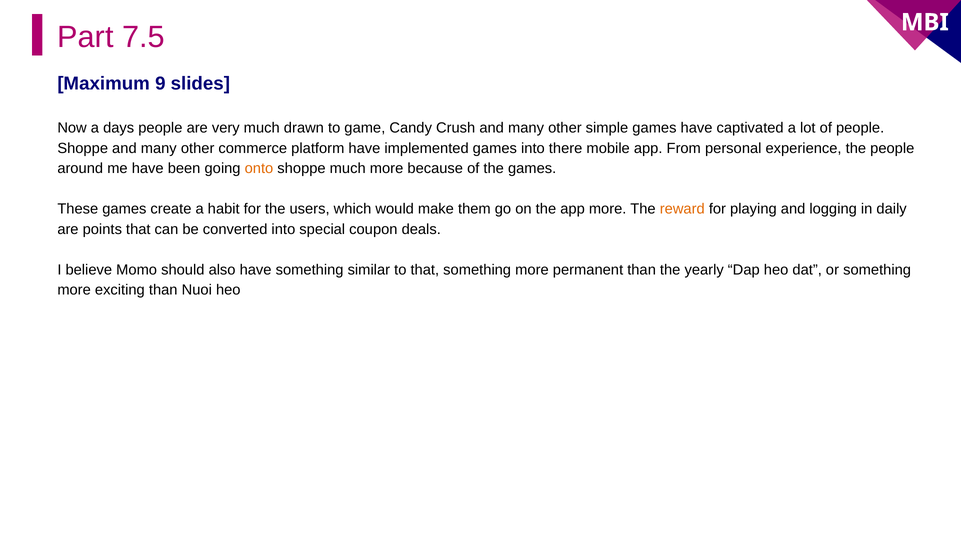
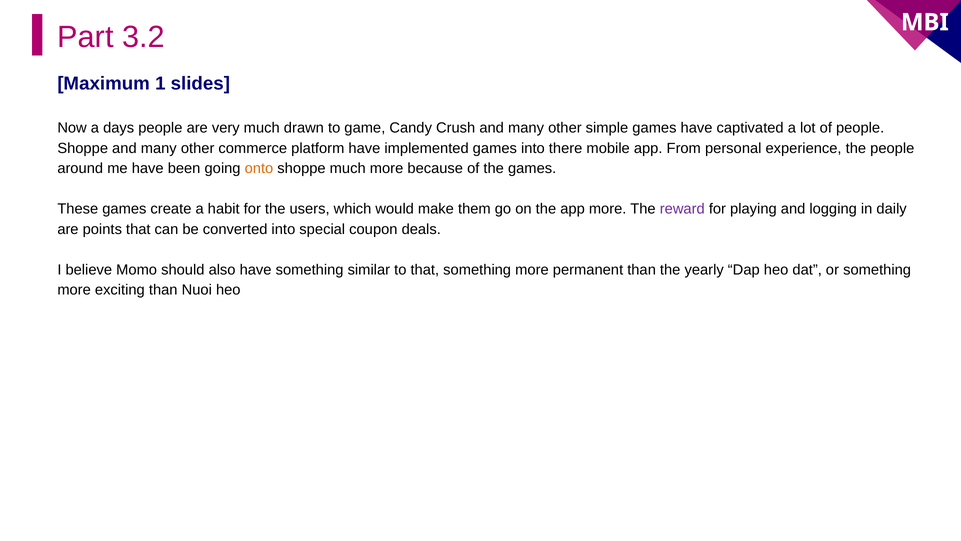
7.5: 7.5 -> 3.2 (143, 37)
9: 9 -> 1 (160, 84)
reward colour: orange -> purple (682, 209)
